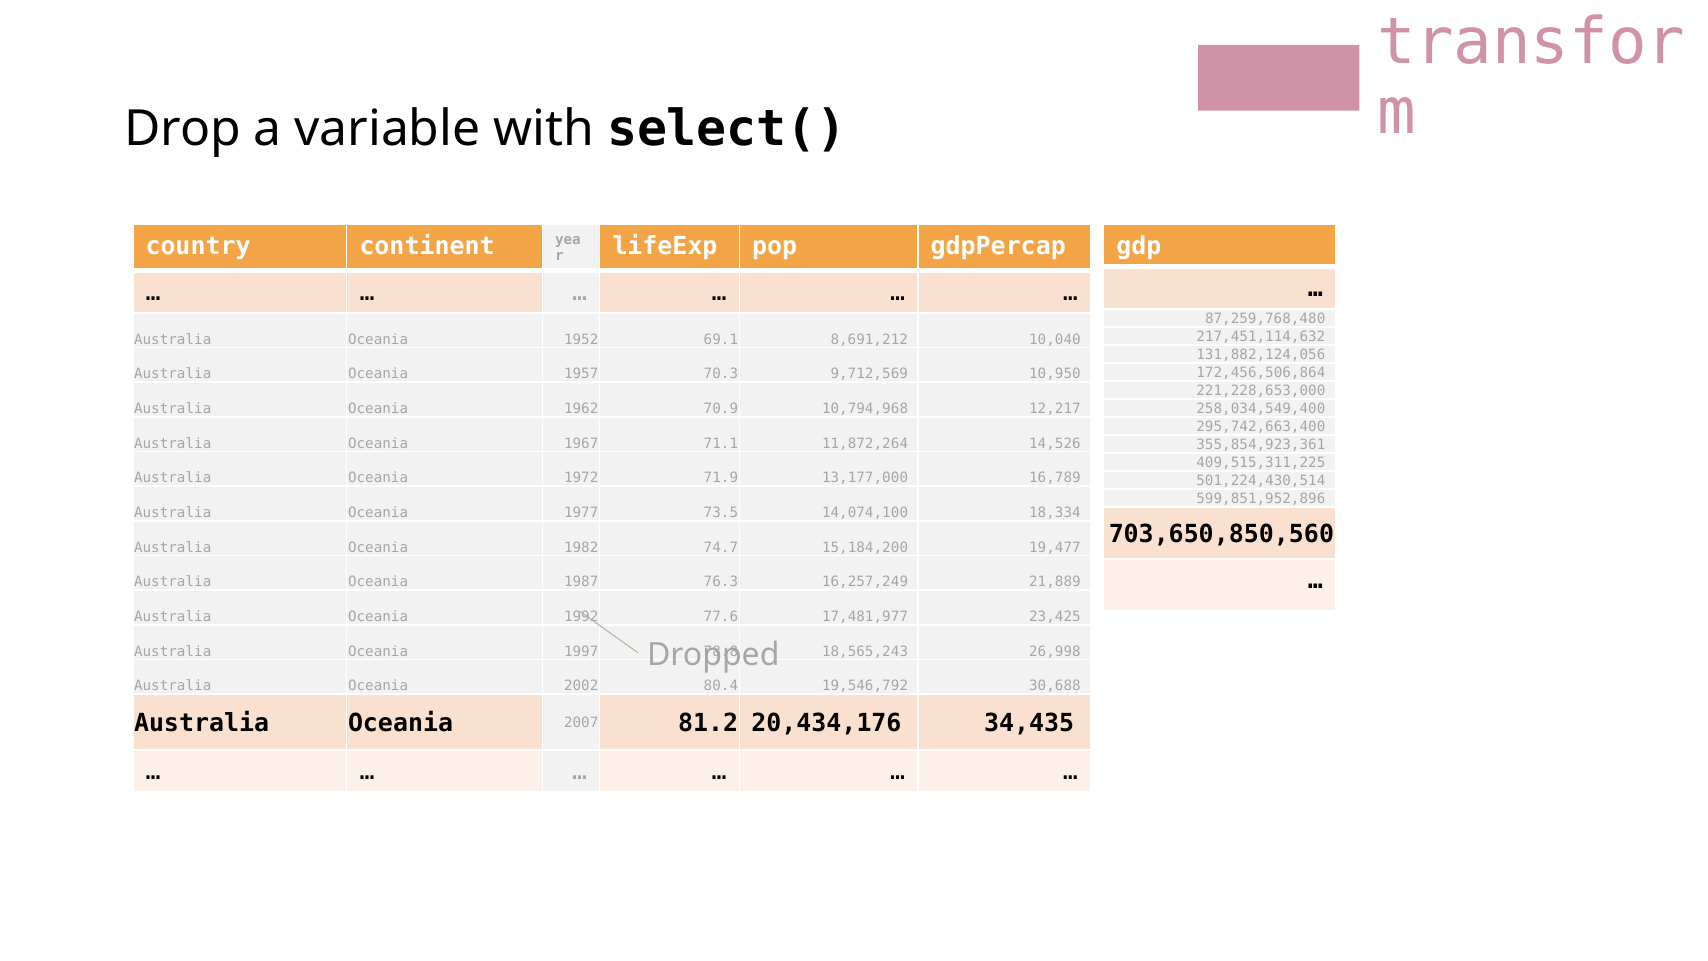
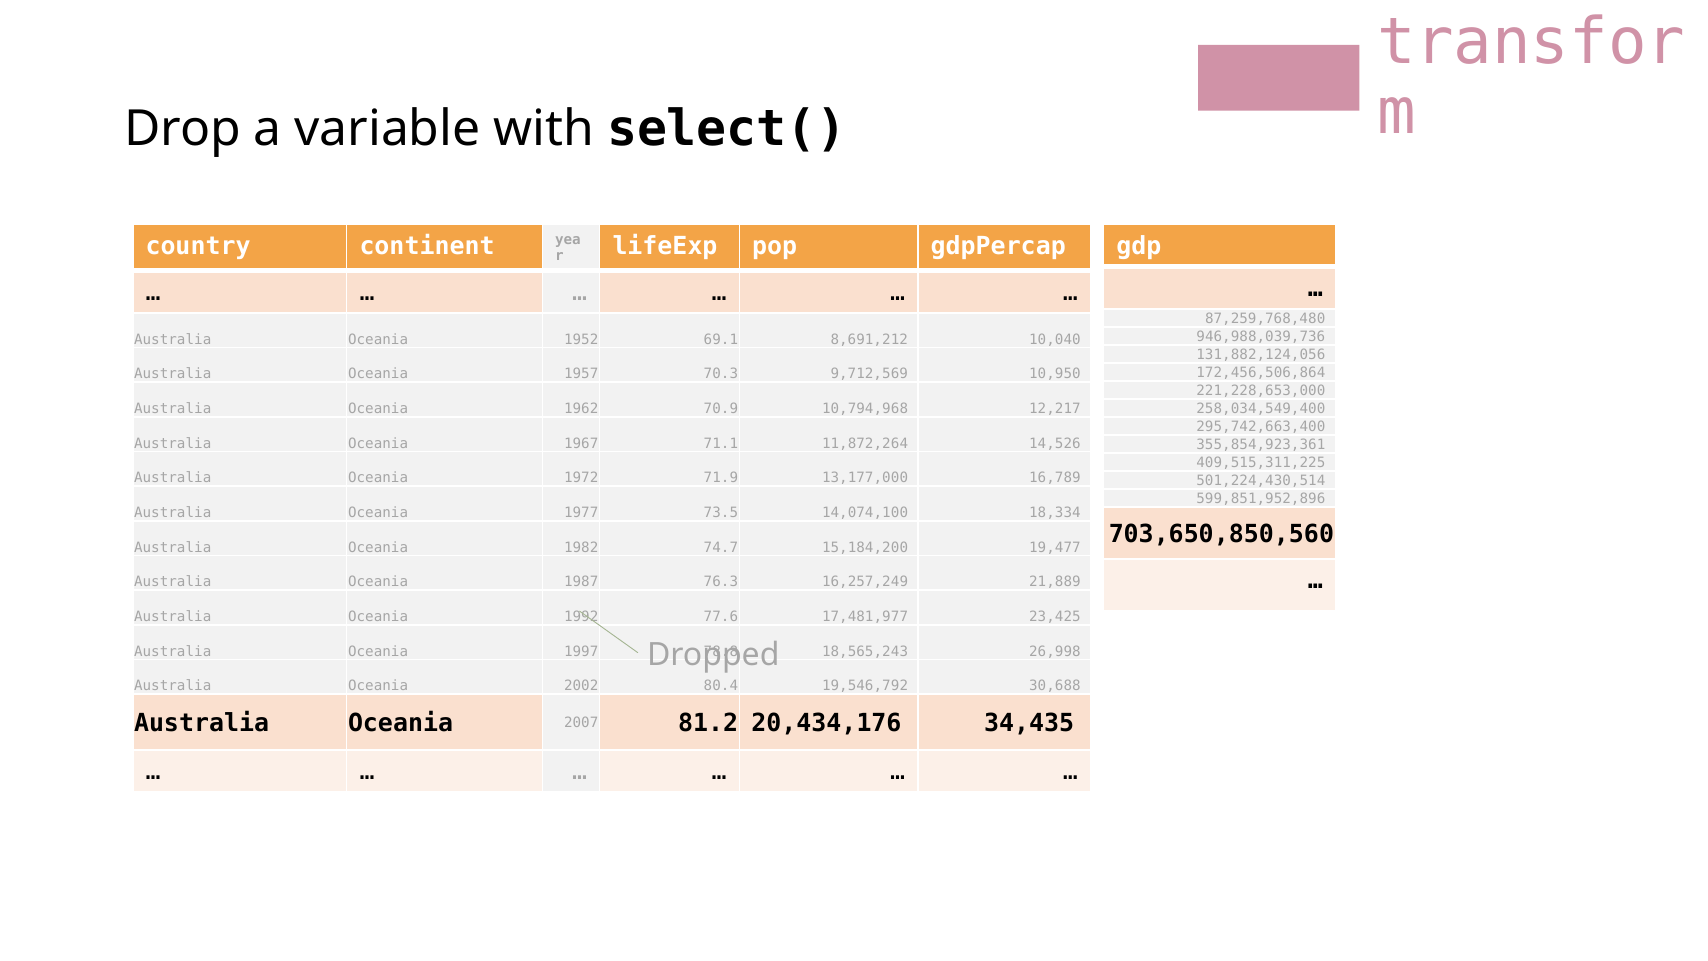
217,451,114,632: 217,451,114,632 -> 946,988,039,736 (1261, 337)
